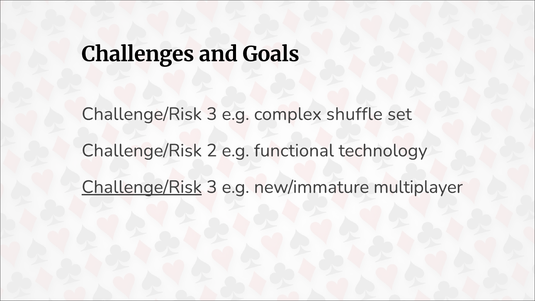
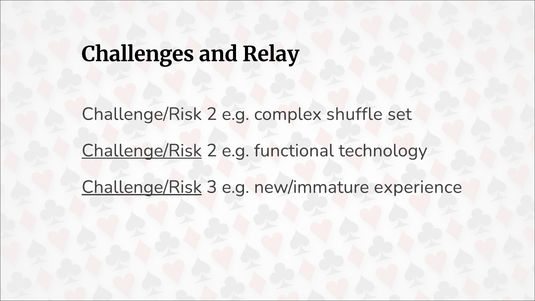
Goals: Goals -> Relay (271, 54)
3: 3 -> 2 (212, 114)
Challenge/Risk underline: none -> present (142, 150)
multiplayer: multiplayer -> experience (418, 187)
